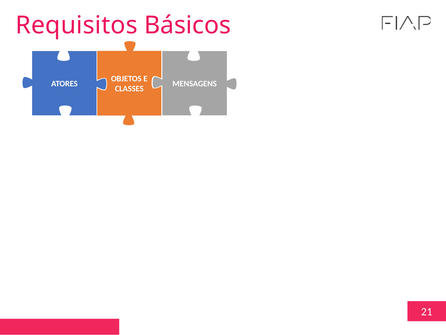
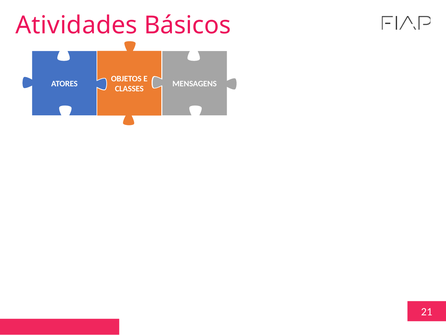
Requisitos: Requisitos -> Atividades (77, 25)
